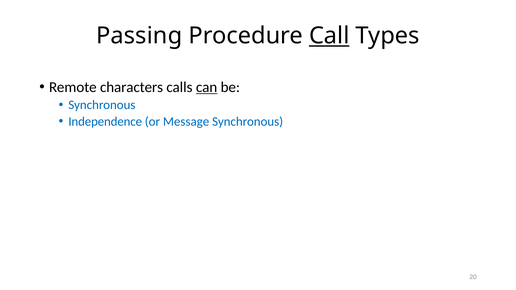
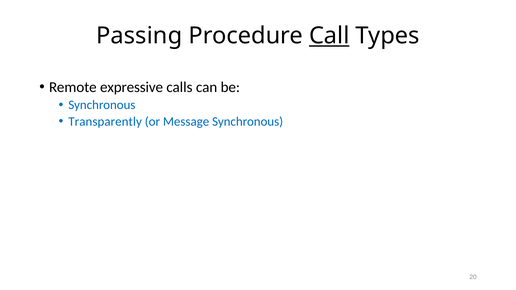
characters: characters -> expressive (132, 87)
can underline: present -> none (207, 87)
Independence: Independence -> Transparently (105, 122)
